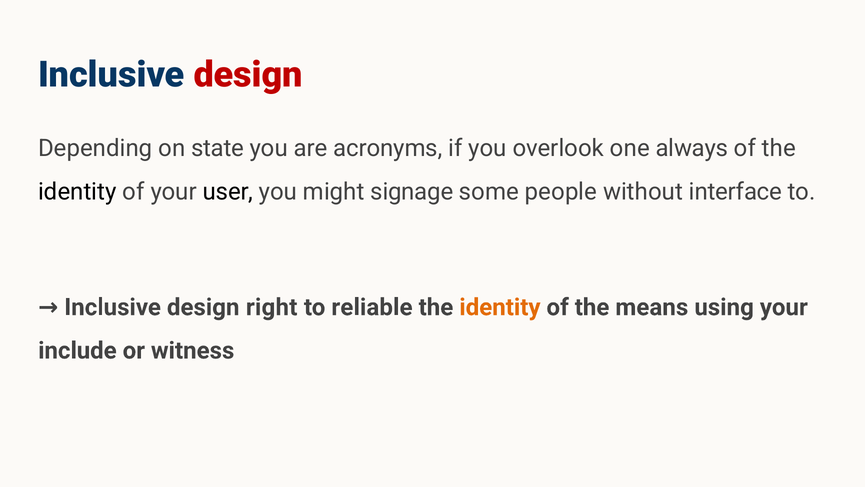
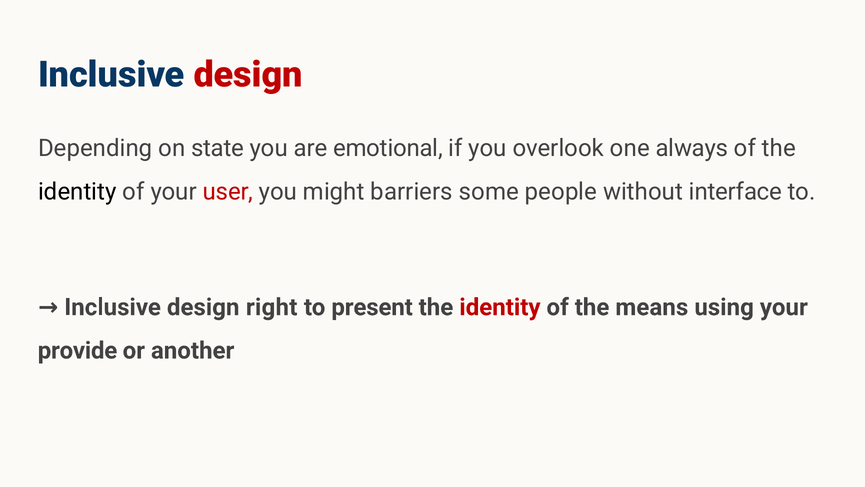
acronyms: acronyms -> emotional (388, 148)
user colour: black -> red (228, 192)
signage: signage -> barriers (412, 192)
reliable: reliable -> present (372, 307)
identity colour: orange -> red (500, 307)
include: include -> provide (77, 350)
witness: witness -> another (193, 350)
